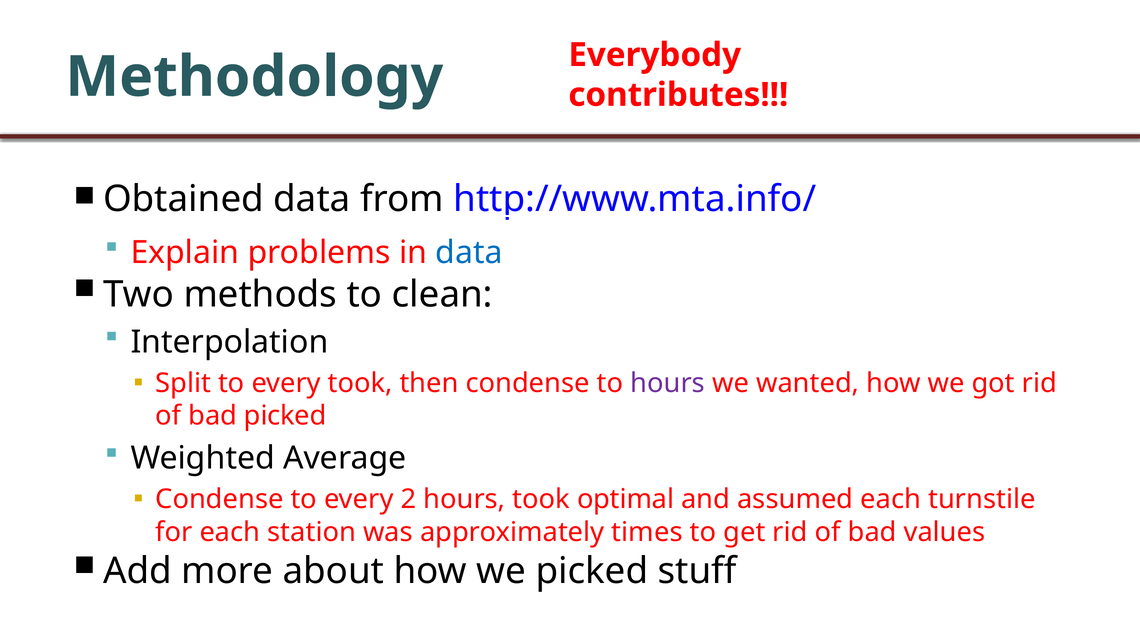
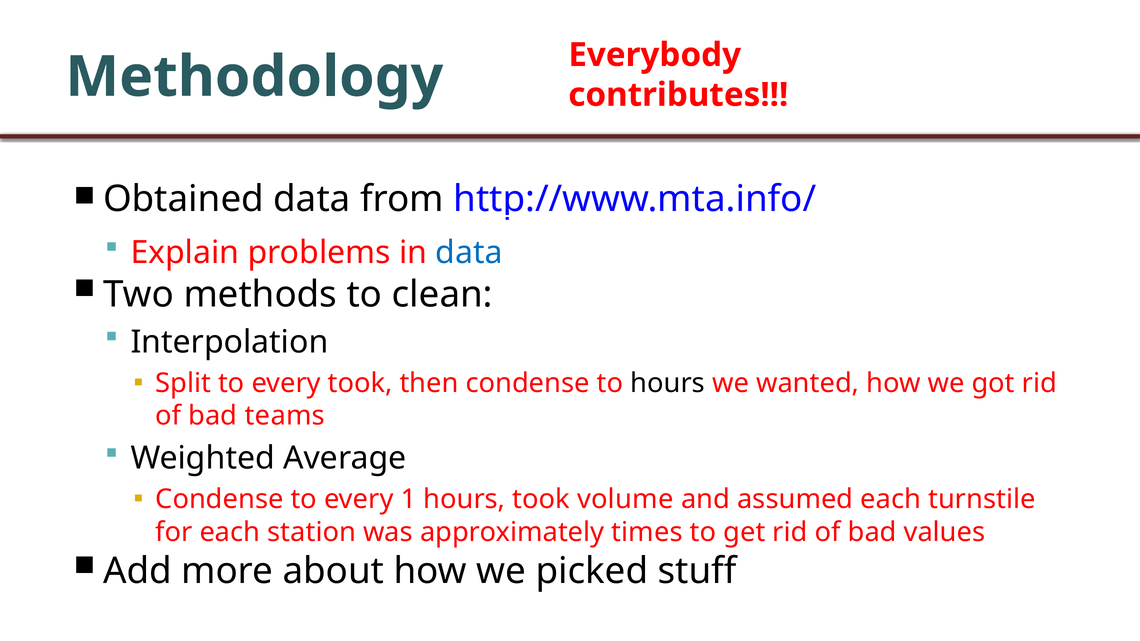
hours colour: purple -> black (668, 383)
bad picked: picked -> teams (285, 416)
2: 2 -> 1 (408, 500)
optimal: optimal -> volume (625, 500)
